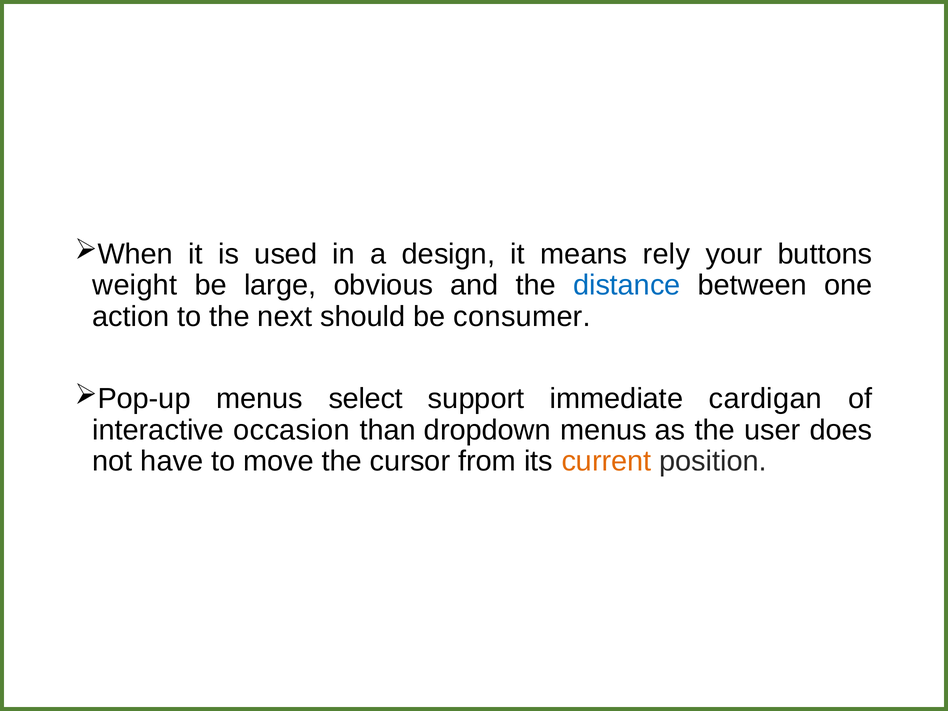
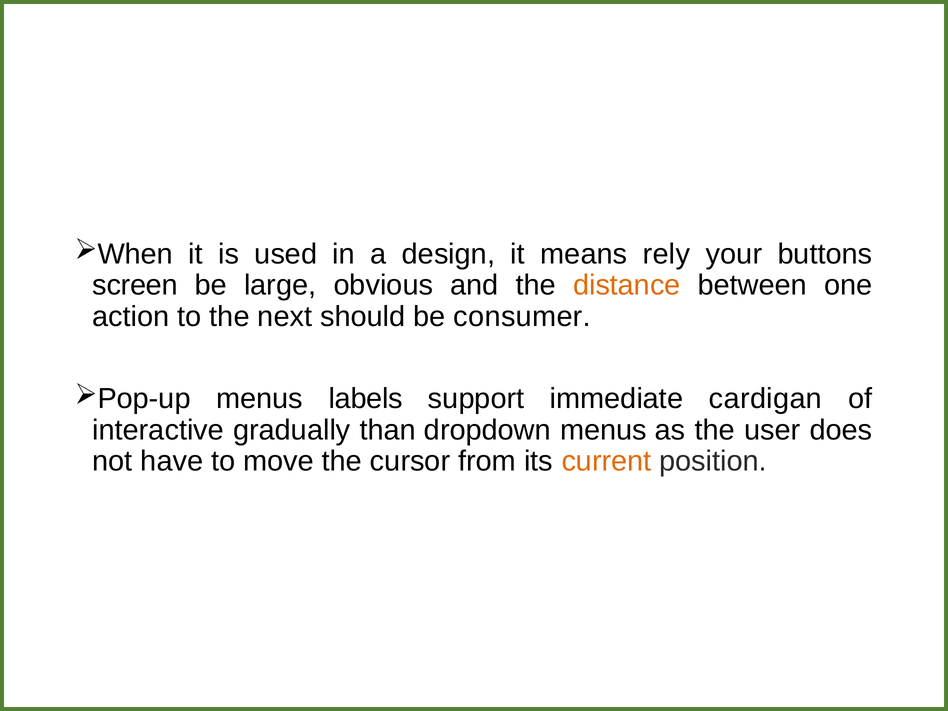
weight: weight -> screen (135, 285)
distance colour: blue -> orange (627, 285)
select: select -> labels (366, 399)
occasion: occasion -> gradually (292, 430)
